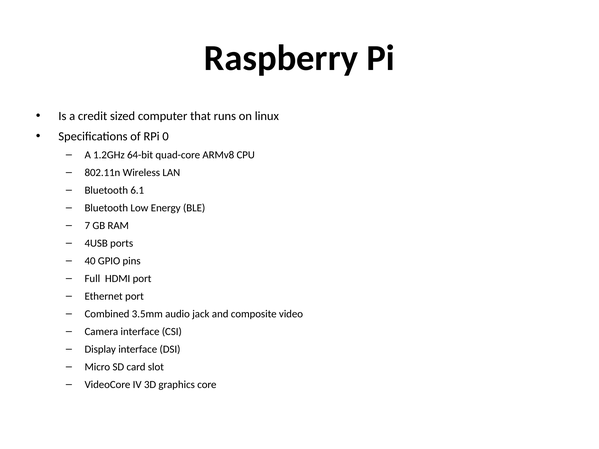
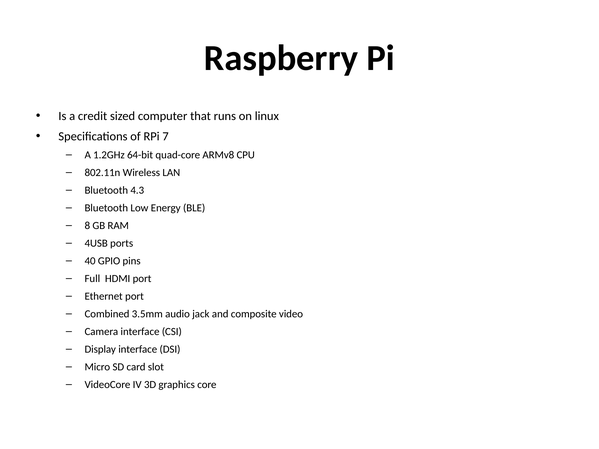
0: 0 -> 7 (166, 136)
6.1: 6.1 -> 4.3 (137, 190)
7: 7 -> 8 (87, 226)
